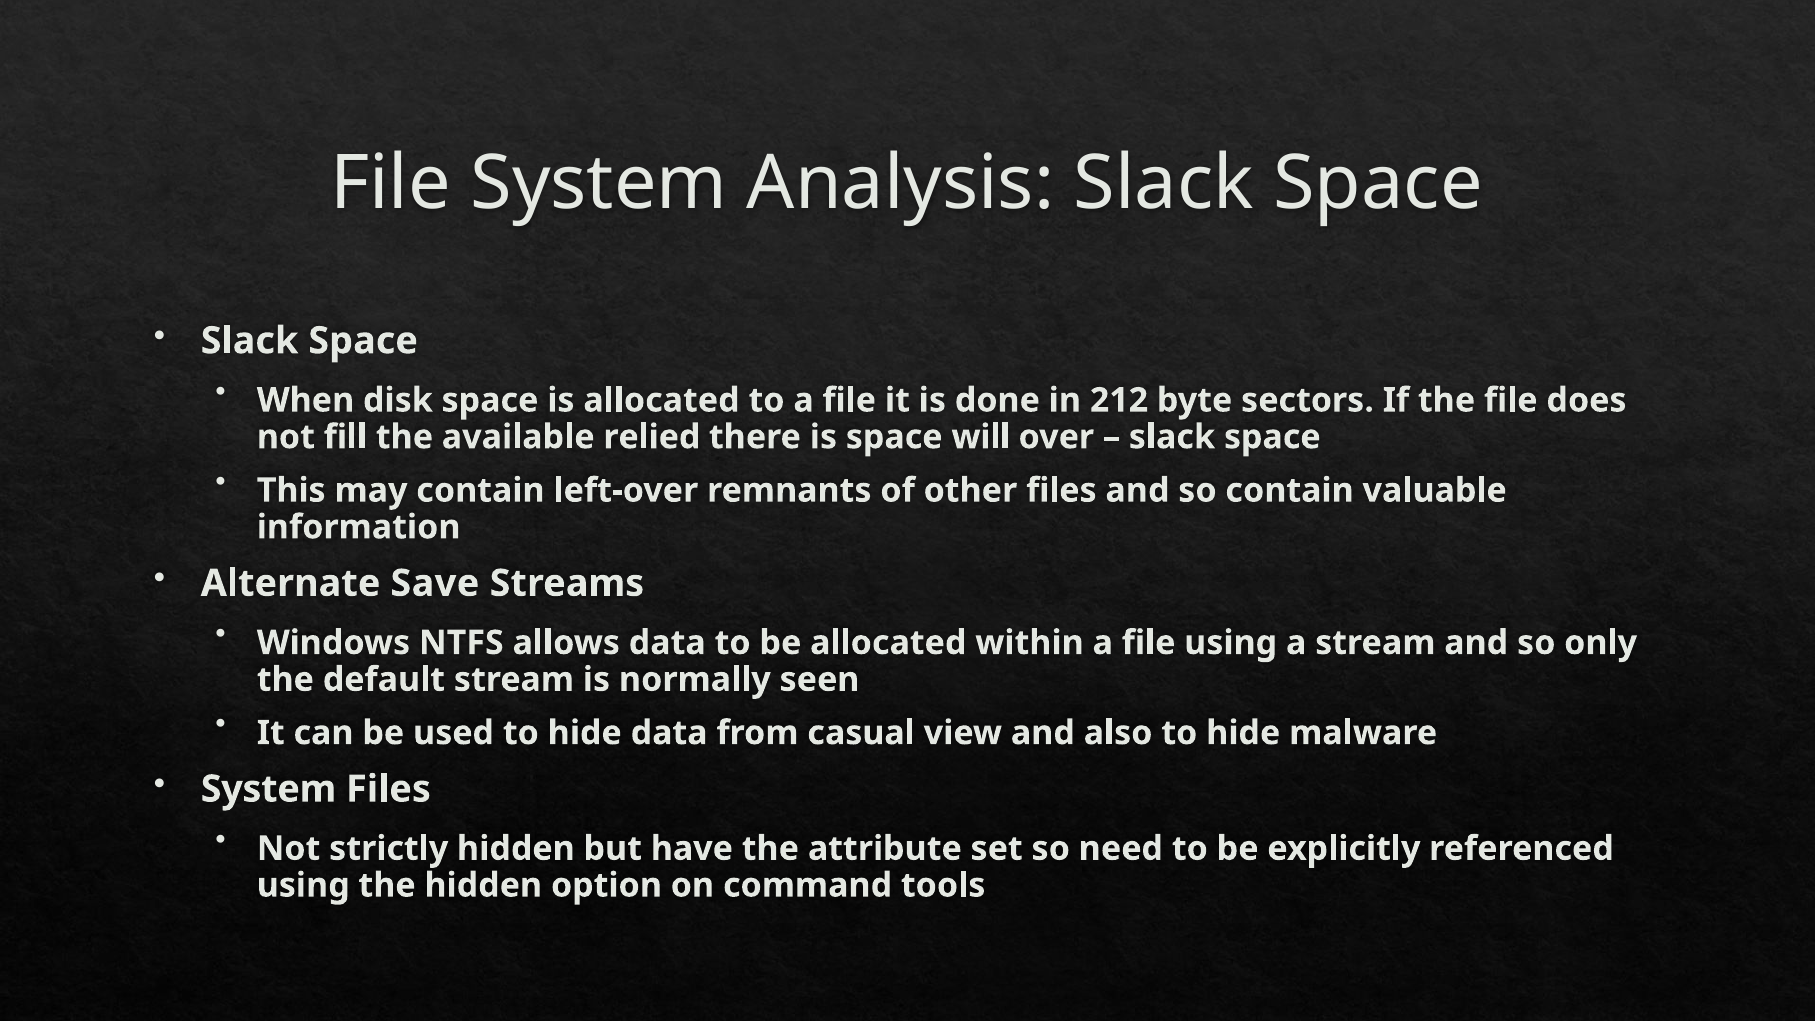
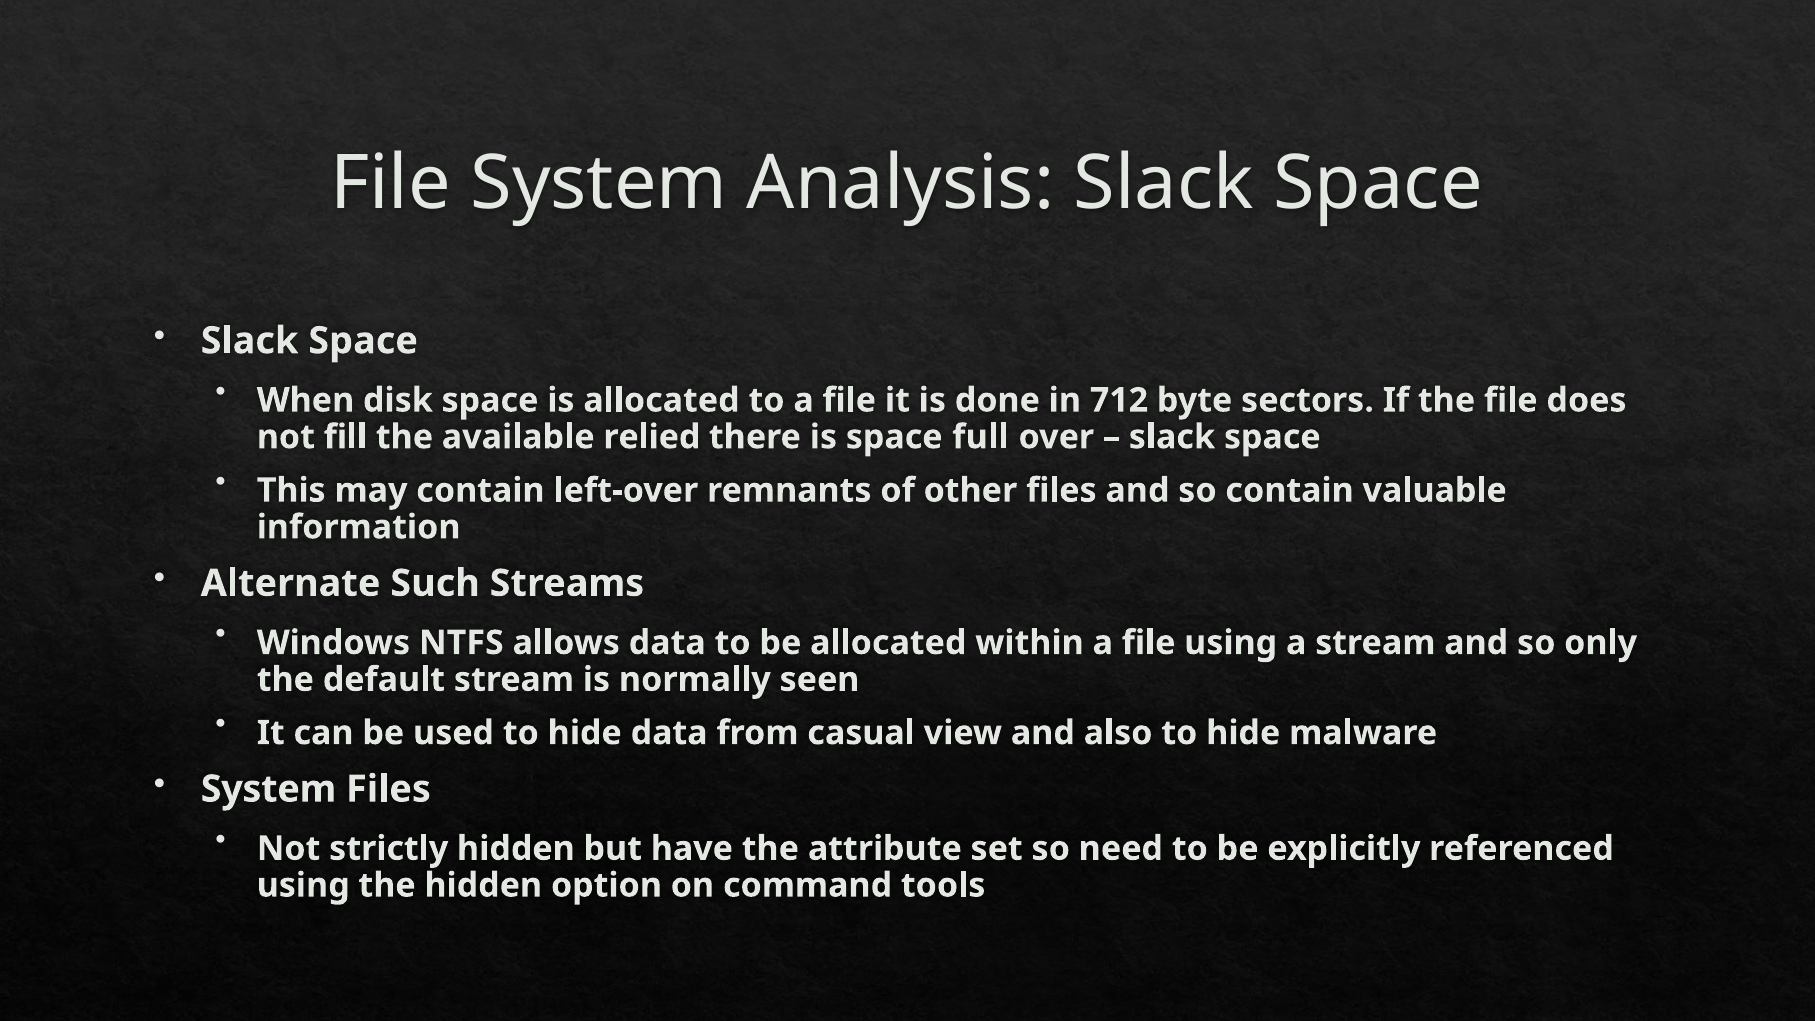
212: 212 -> 712 (1119, 400)
will: will -> full (980, 437)
Save: Save -> Such (435, 583)
